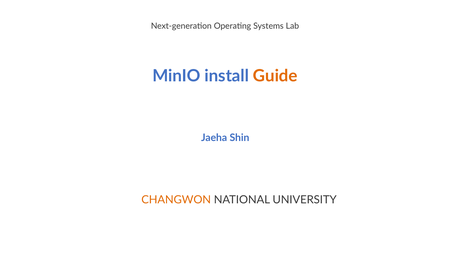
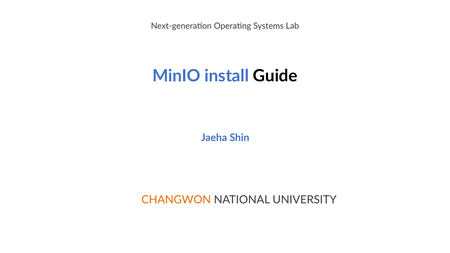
Guide colour: orange -> black (275, 76)
